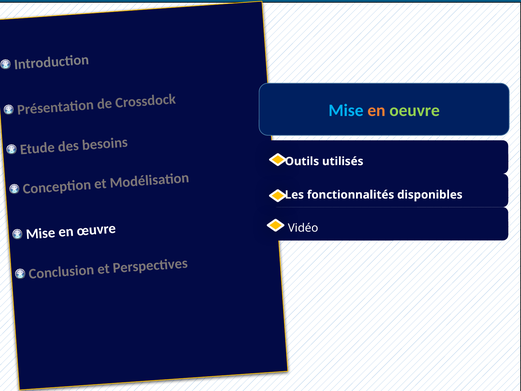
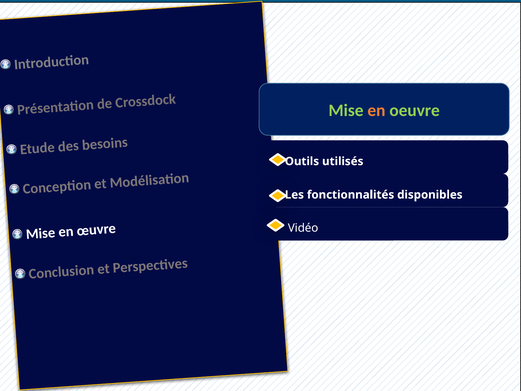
Mise colour: light blue -> light green (346, 110)
